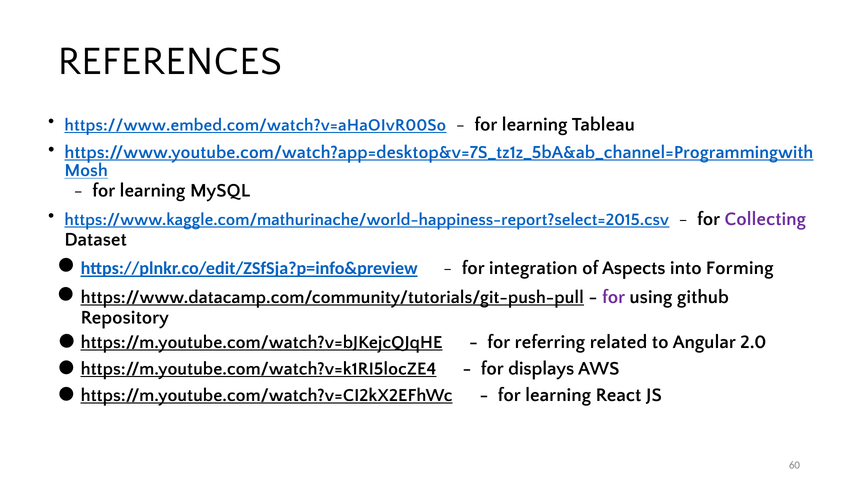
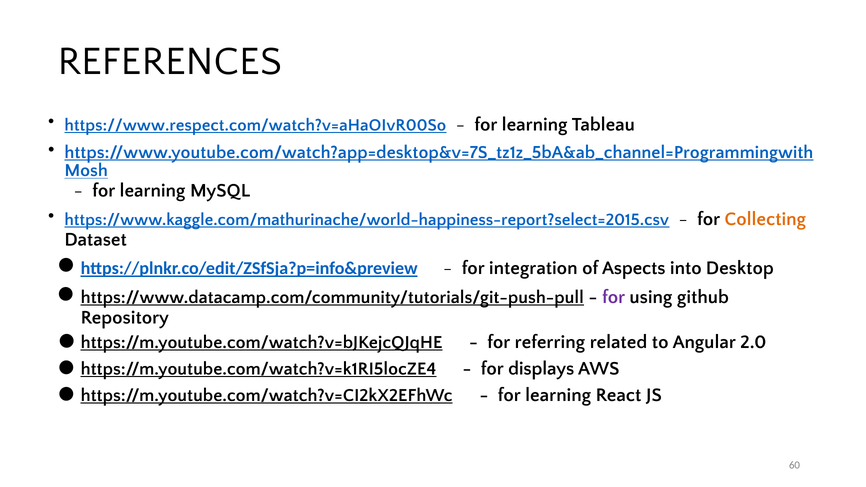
https://www.embed.com/watch?v=aHaOIvR00So: https://www.embed.com/watch?v=aHaOIvR00So -> https://www.respect.com/watch?v=aHaOIvR00So (255, 125)
Collecting colour: purple -> orange (765, 219)
Forming: Forming -> Desktop (740, 268)
